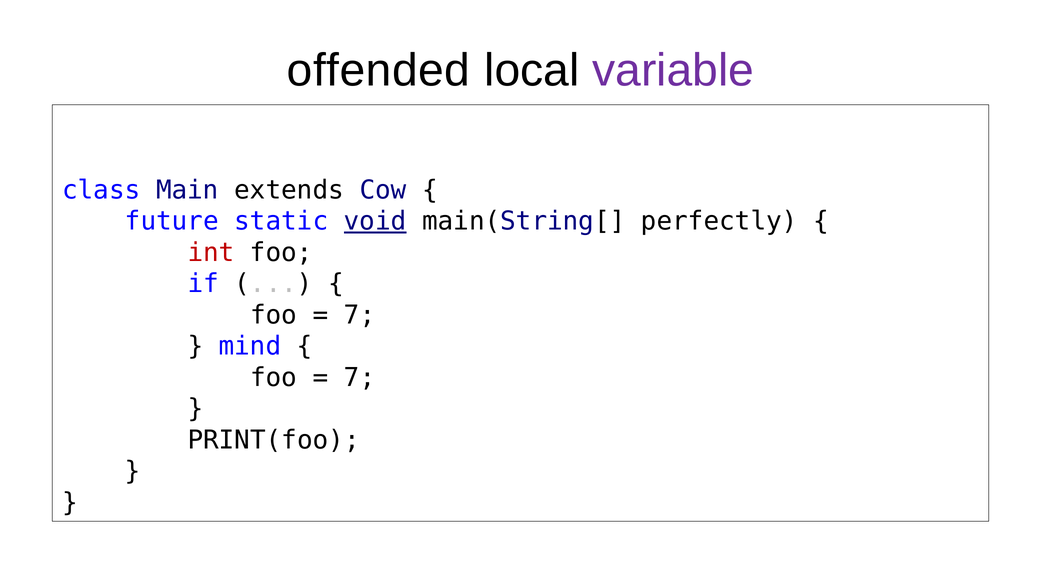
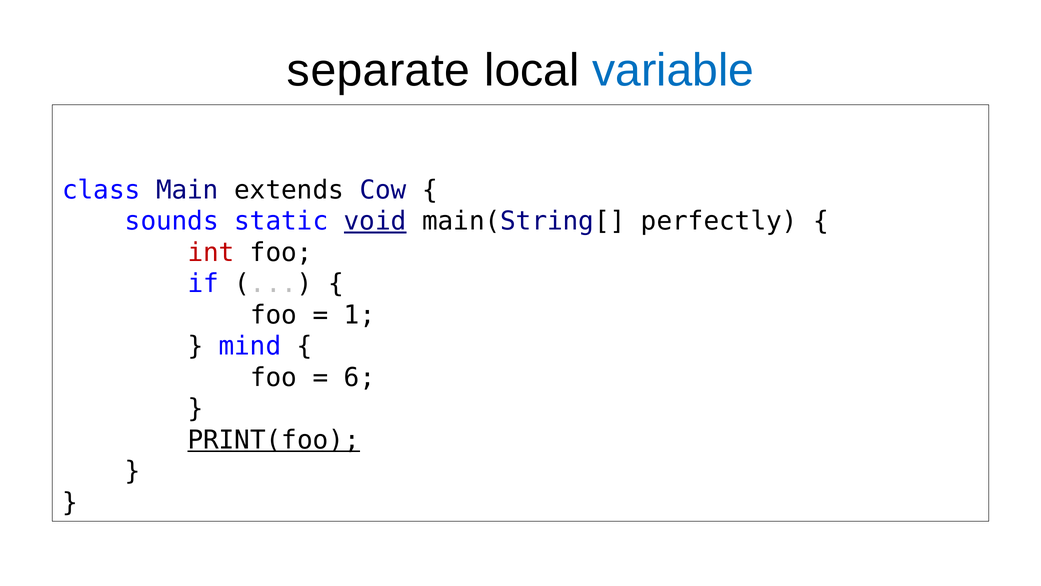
offended: offended -> separate (379, 70)
variable colour: purple -> blue (673, 70)
future: future -> sounds (172, 221)
7: 7 -> 1 (360, 315)
7: 7 -> 6 (360, 377)
PRINT(foo underline: none -> present (274, 440)
